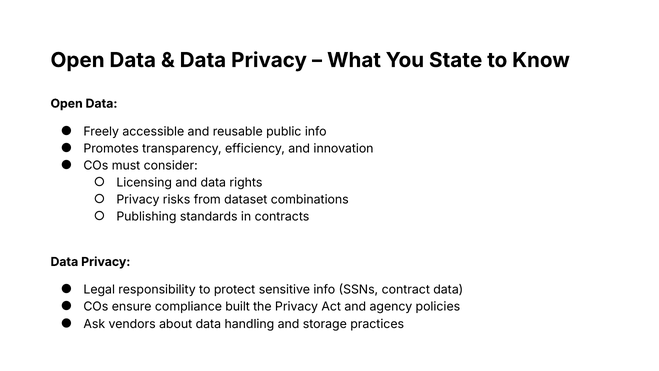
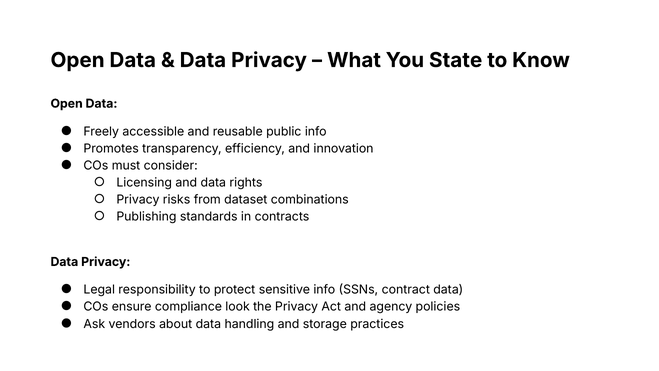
built: built -> look (238, 307)
